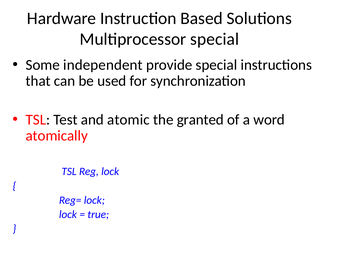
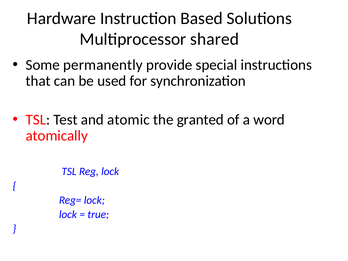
Multiprocessor special: special -> shared (215, 39)
independent: independent -> permanently (103, 65)
